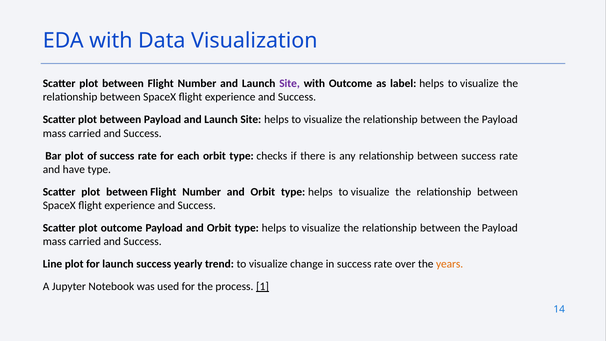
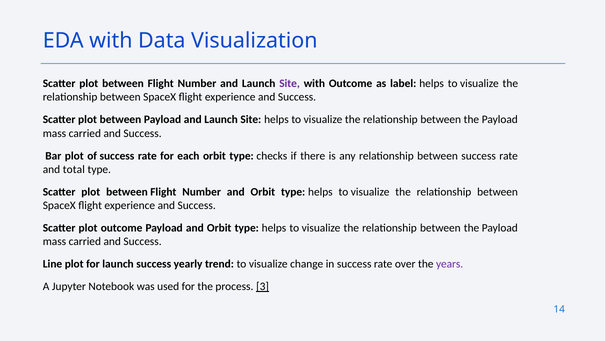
have: have -> total (74, 169)
years colour: orange -> purple (450, 264)
1: 1 -> 3 (263, 287)
